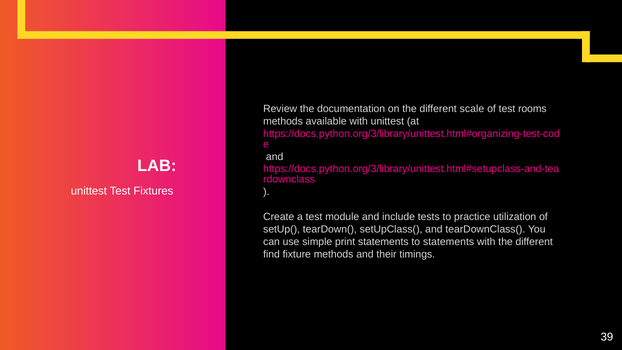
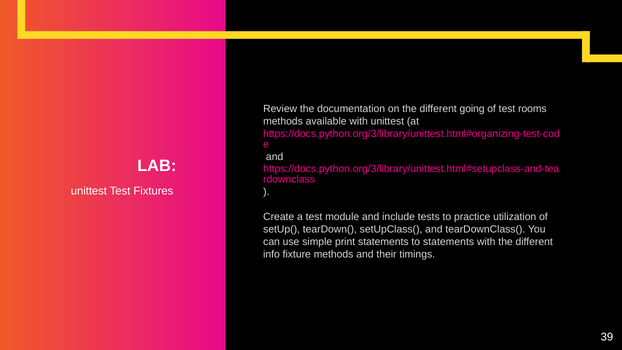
scale: scale -> going (472, 109)
find: find -> info (272, 254)
